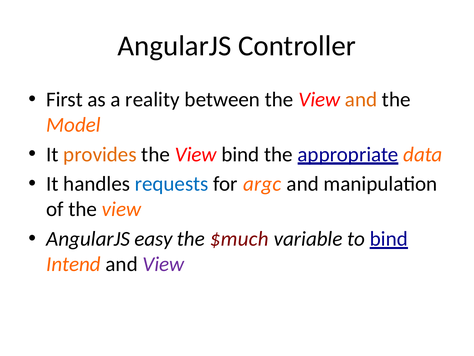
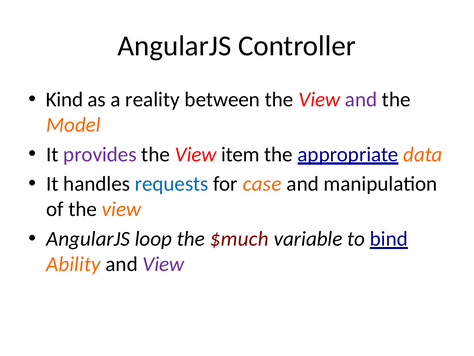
First: First -> Kind (65, 99)
and colour: orange -> purple (361, 99)
provides colour: orange -> purple (100, 154)
View bind: bind -> item (240, 154)
argc: argc -> case (262, 184)
easy: easy -> loop (153, 239)
Intend: Intend -> Ability (73, 264)
